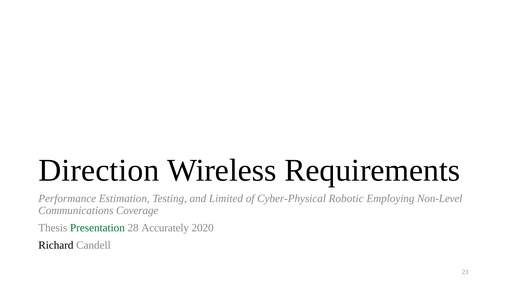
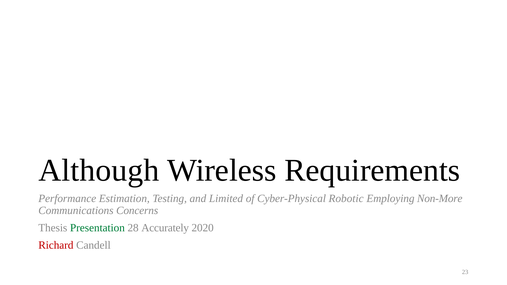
Direction: Direction -> Although (99, 171)
Non-Level: Non-Level -> Non-More (440, 199)
Coverage: Coverage -> Concerns (137, 211)
Richard colour: black -> red (56, 245)
